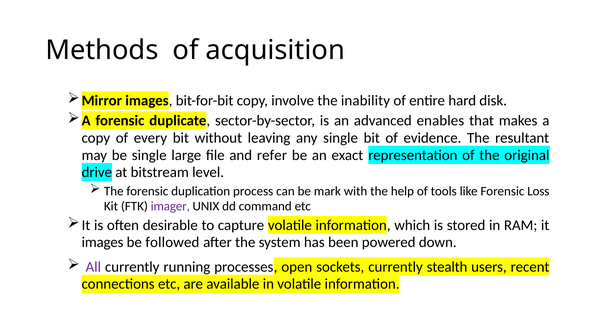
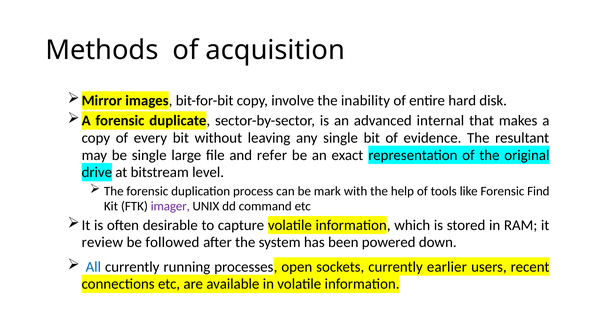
enables: enables -> internal (440, 121)
Loss: Loss -> Find (538, 191)
images: images -> review (102, 242)
All colour: purple -> blue (93, 267)
stealth: stealth -> earlier (447, 267)
